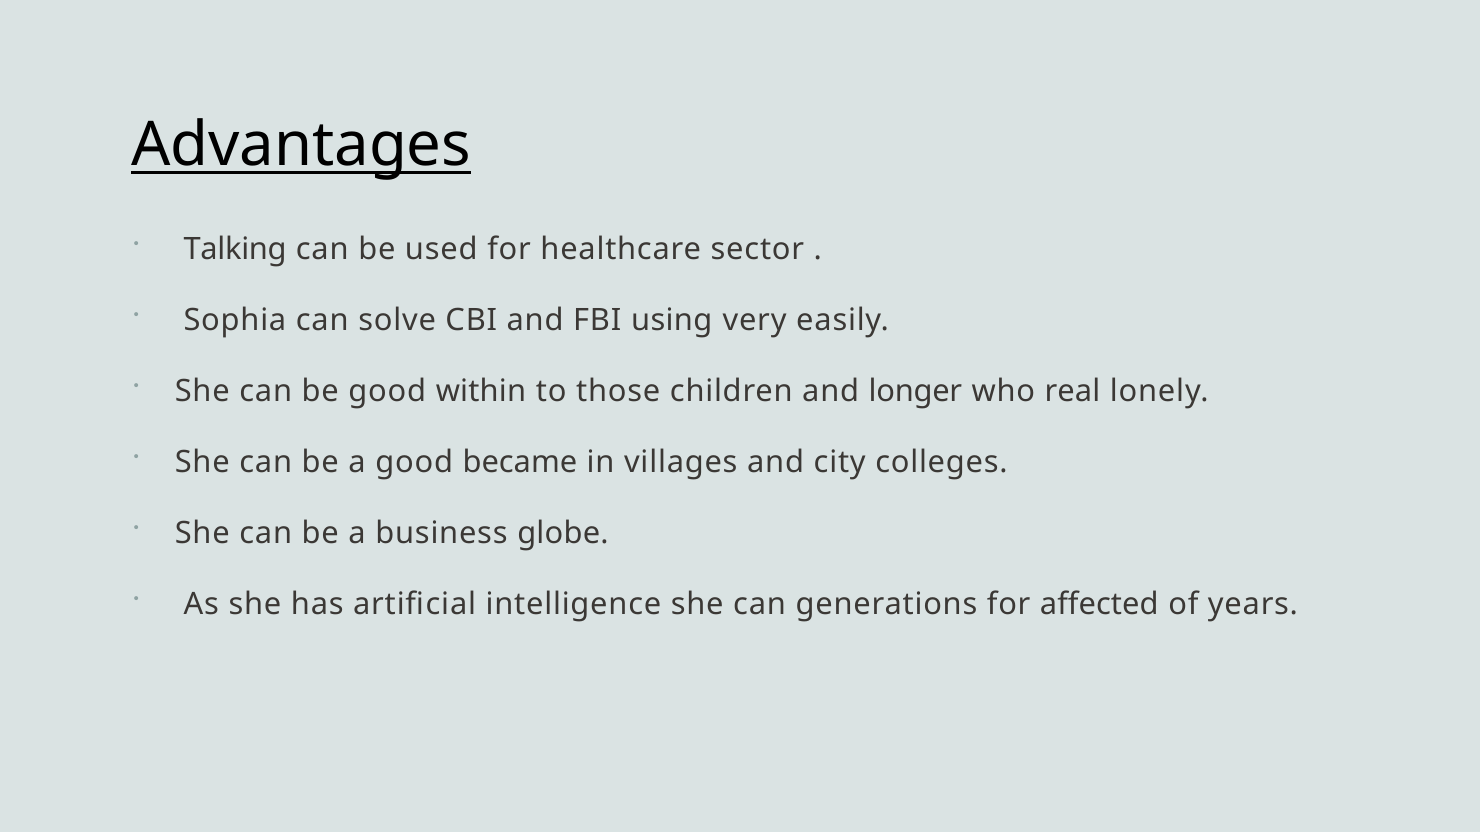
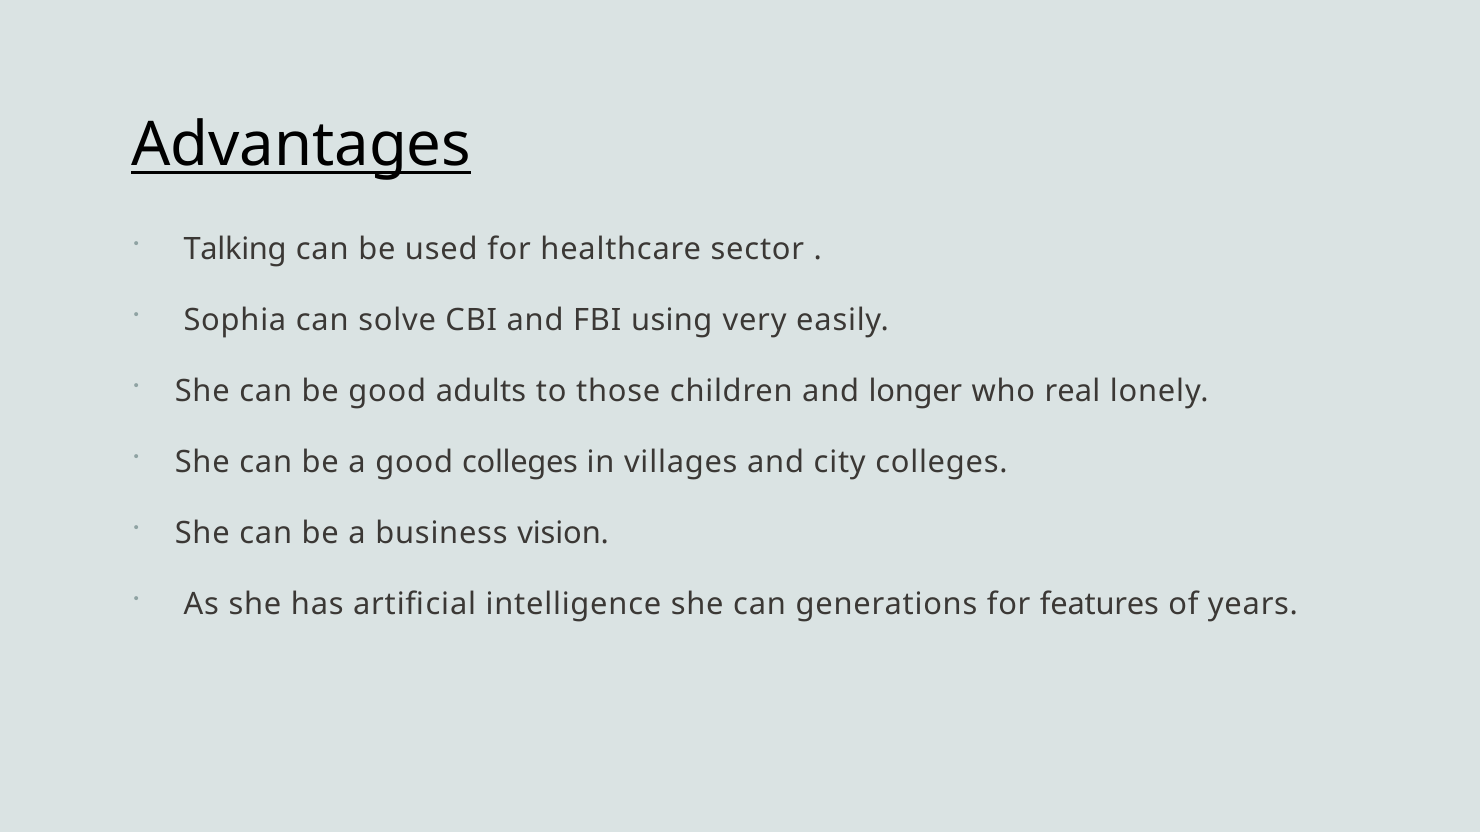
within: within -> adults (481, 391)
good became: became -> colleges (520, 462)
globe: globe -> vision (563, 533)
affected: affected -> features (1099, 605)
